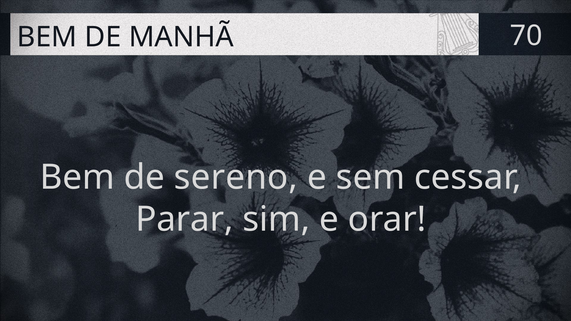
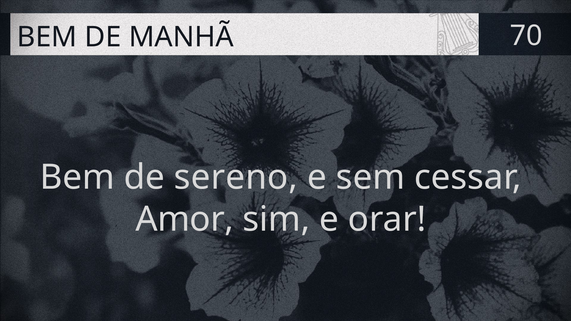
Parar: Parar -> Amor (185, 219)
